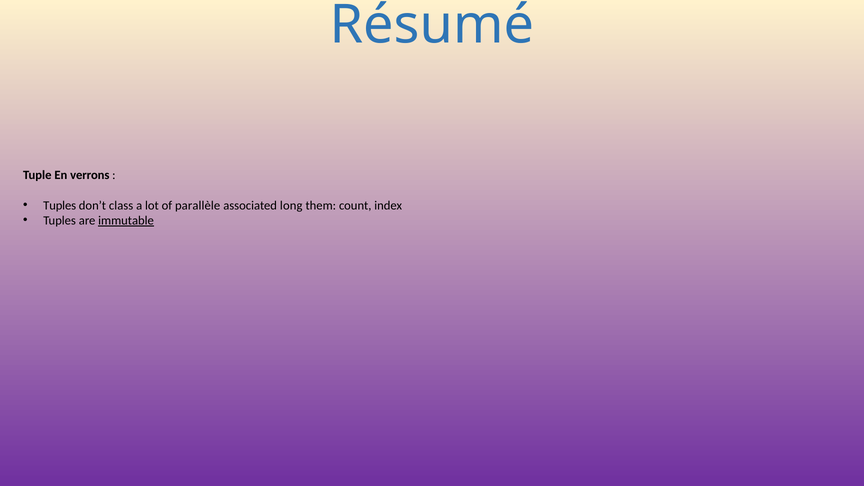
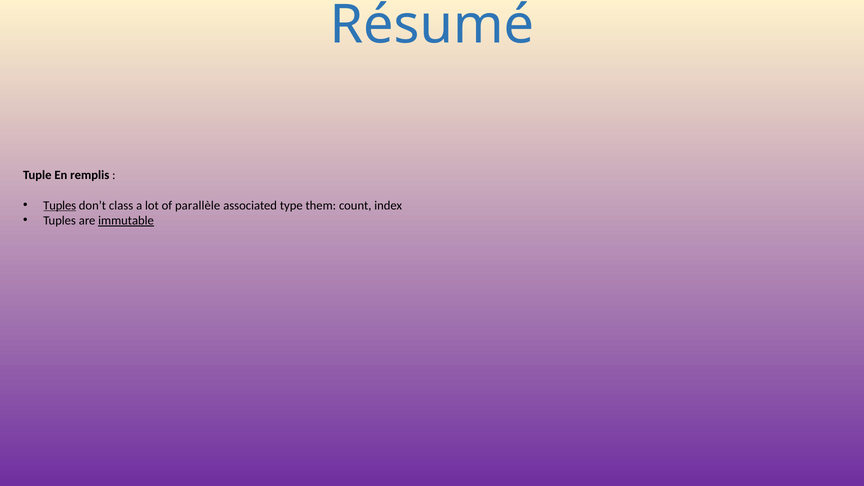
verrons: verrons -> remplis (90, 175)
Tuples underline: none -> present (60, 205)
long: long -> type (291, 205)
